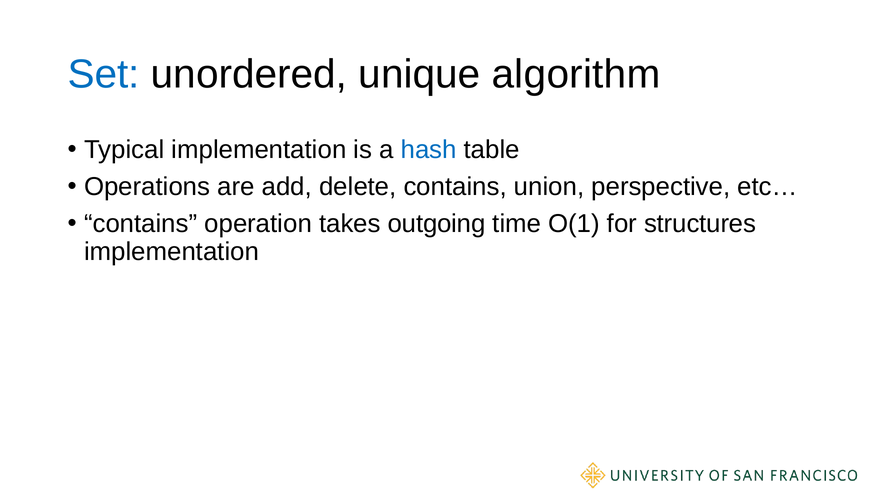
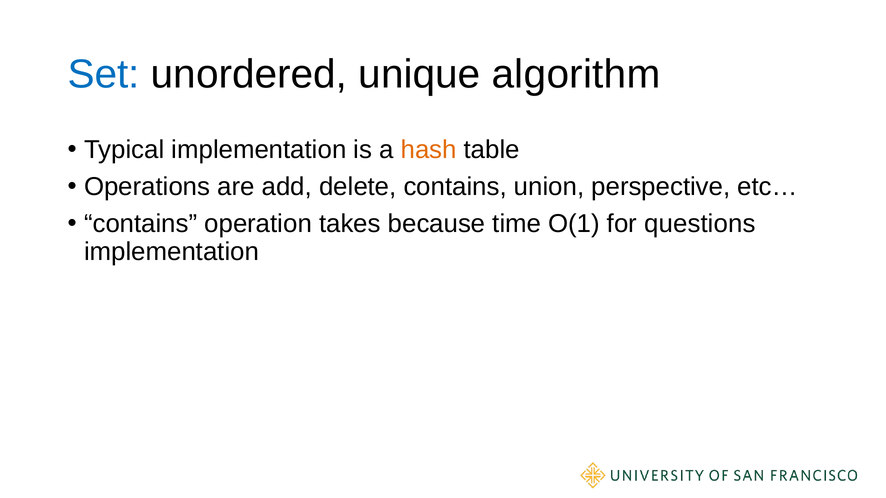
hash colour: blue -> orange (429, 150)
outgoing: outgoing -> because (437, 224)
structures: structures -> questions (700, 224)
